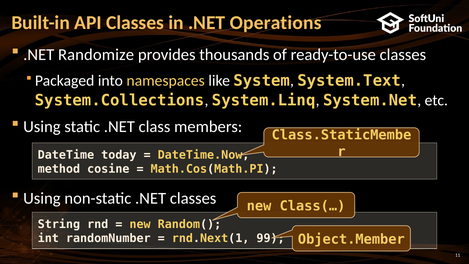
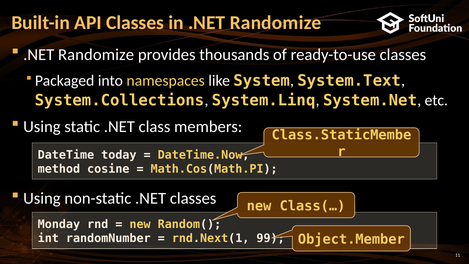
in .NET Operations: Operations -> Randomize (276, 23)
String: String -> Monday (59, 224)
